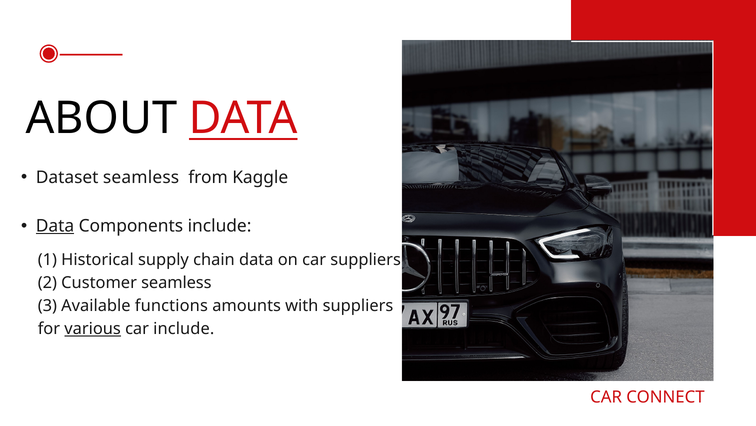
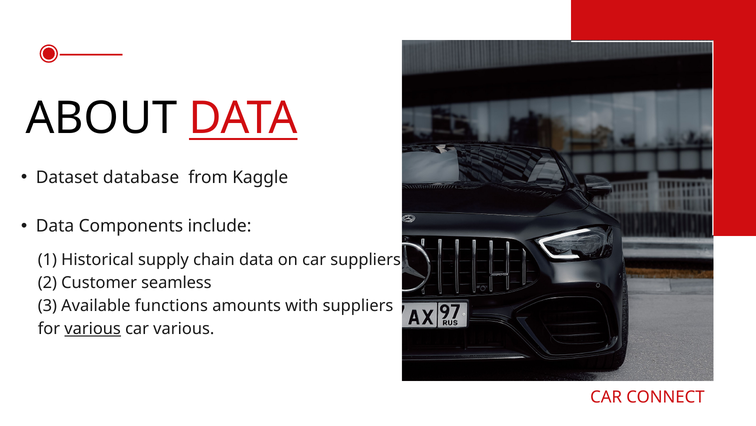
Dataset seamless: seamless -> database (141, 177)
Data underline: present -> none (55, 226)
car include: include -> various (184, 328)
